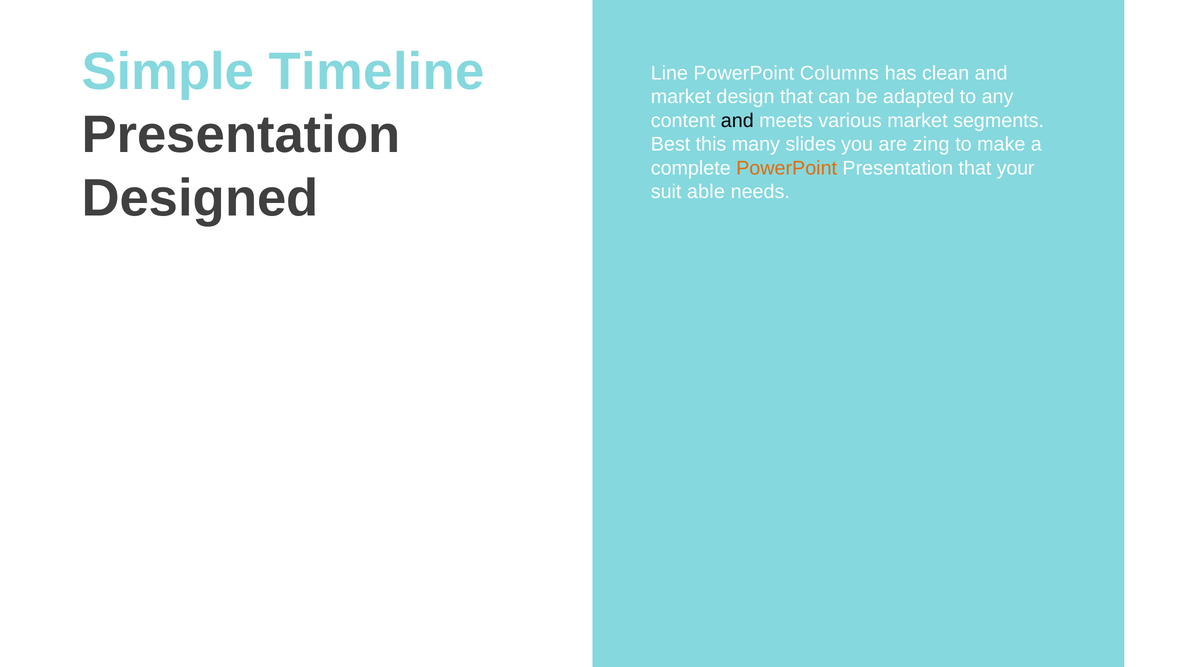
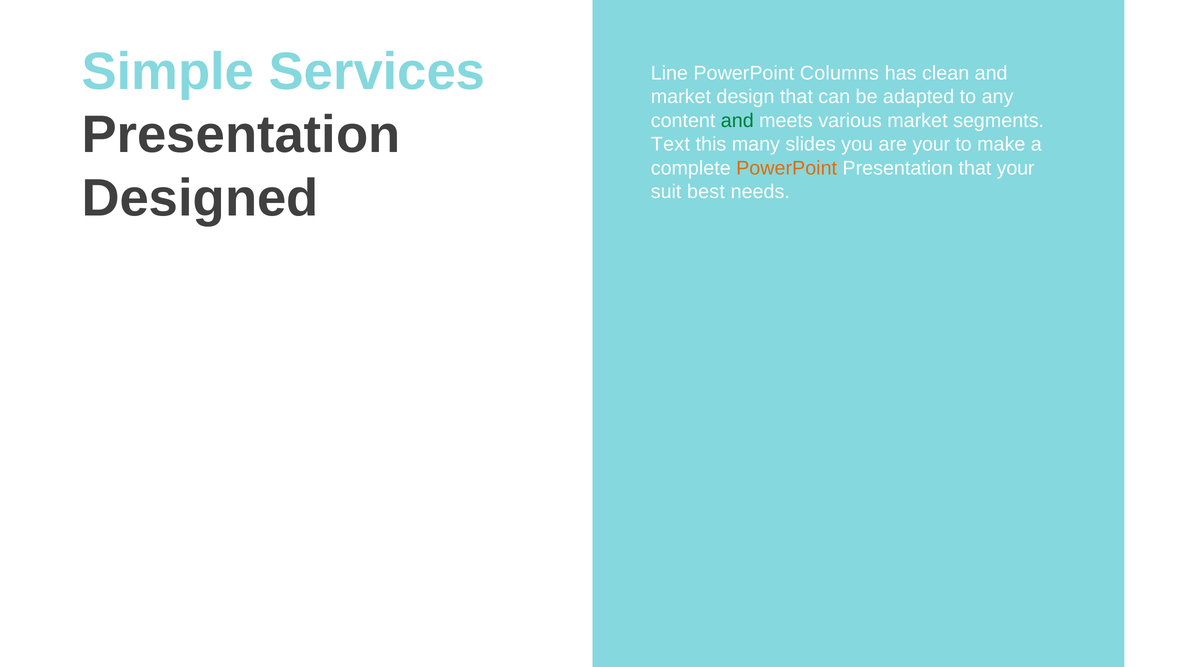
Timeline: Timeline -> Services (377, 72)
and colour: black -> green (737, 121)
Best: Best -> Text (670, 144)
are zing: zing -> your (931, 144)
able: able -> best (706, 192)
